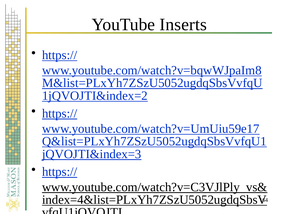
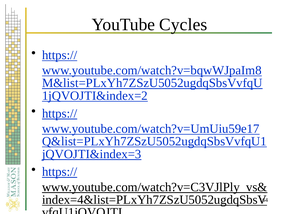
Inserts: Inserts -> Cycles (183, 24)
